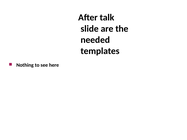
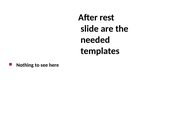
talk: talk -> rest (107, 17)
